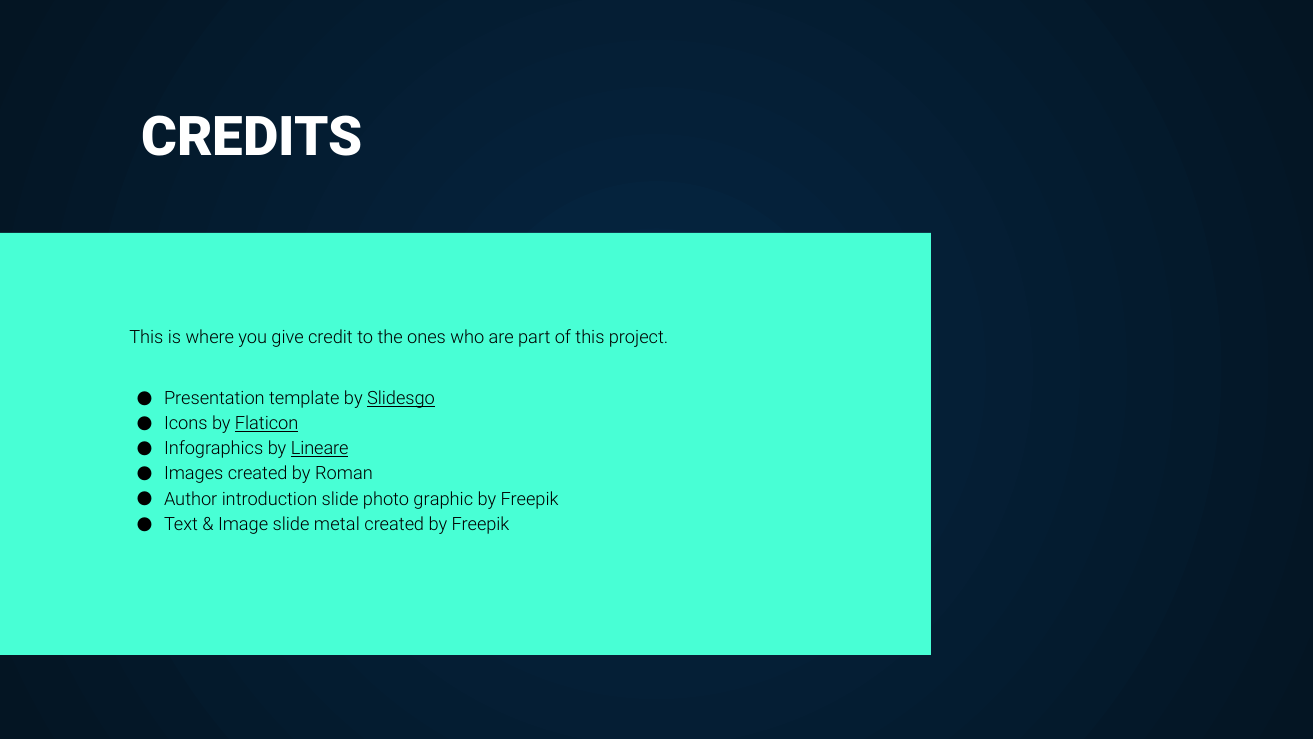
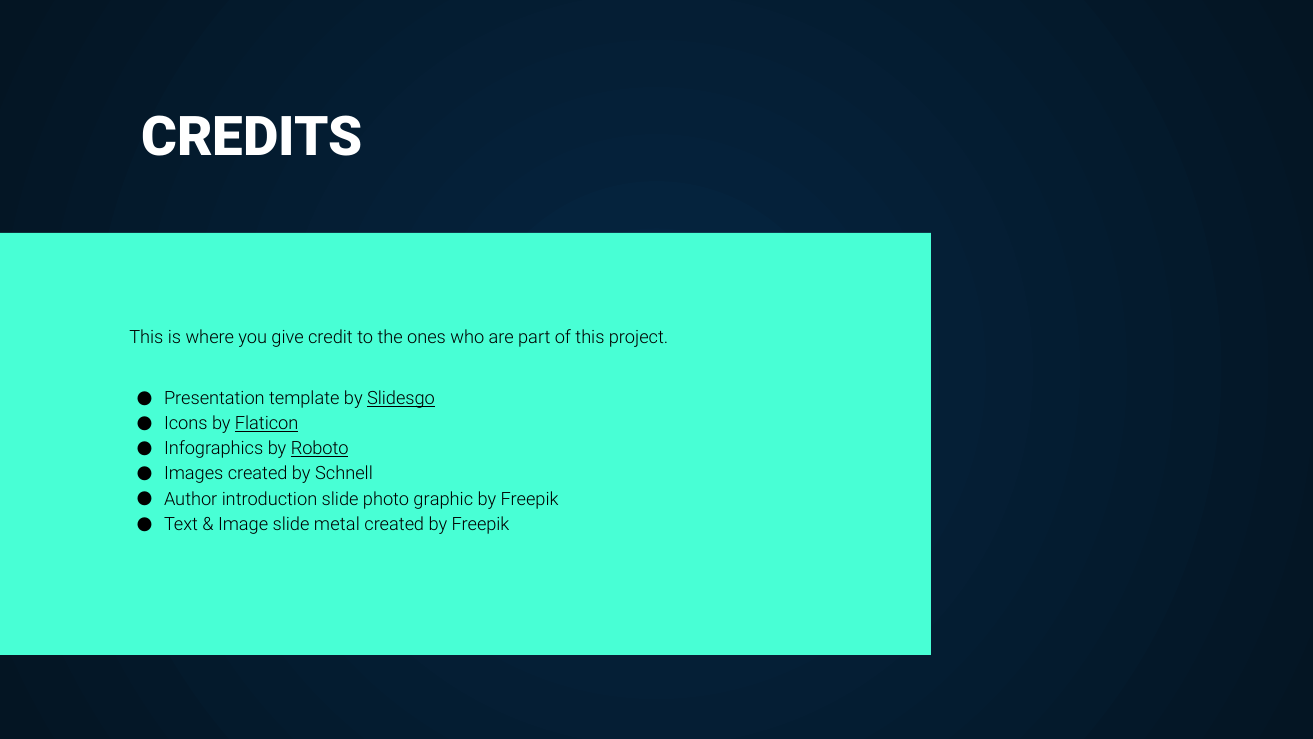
Lineare: Lineare -> Roboto (320, 448)
Roman: Roman -> Schnell (344, 474)
